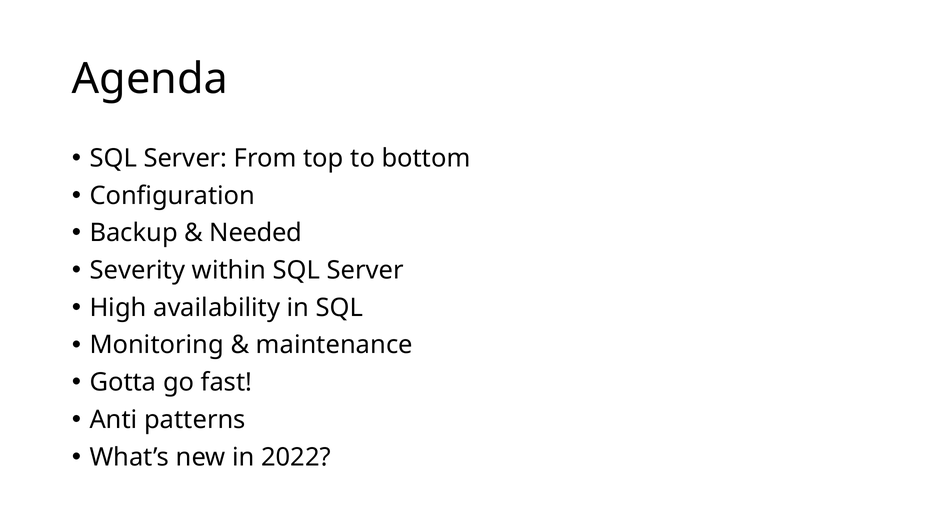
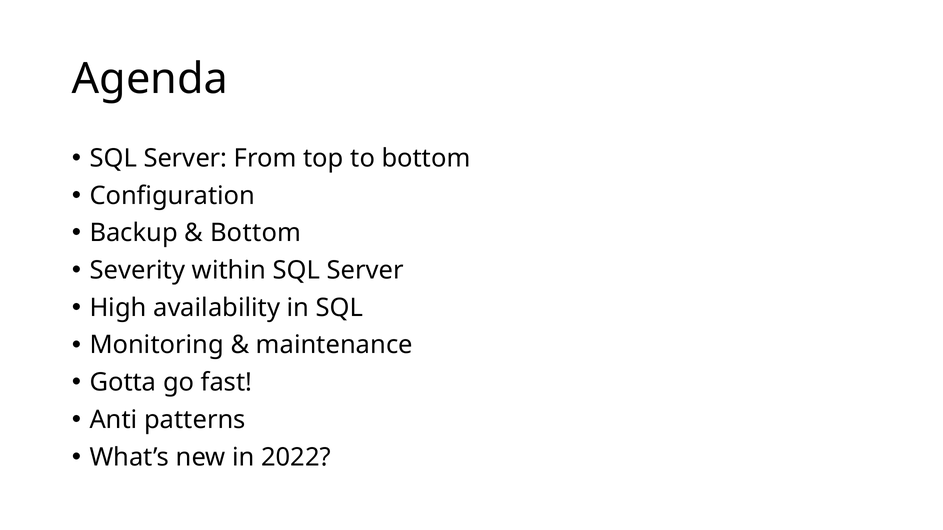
Needed: Needed -> Bottom (256, 233)
